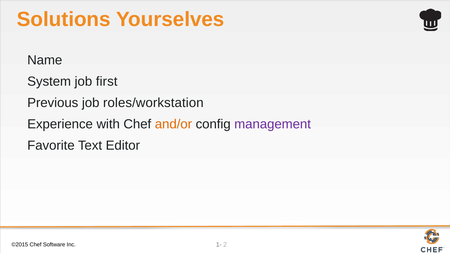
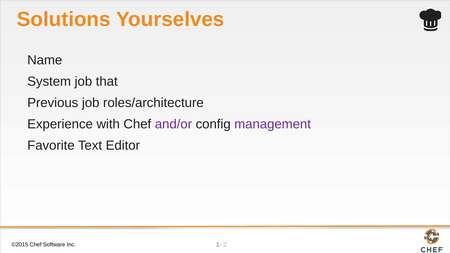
first: first -> that (107, 82)
roles/workstation: roles/workstation -> roles/architecture (153, 103)
and/or colour: orange -> purple (173, 124)
